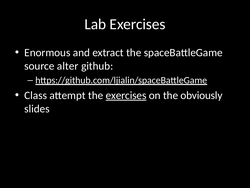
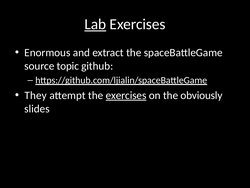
Lab underline: none -> present (95, 24)
alter: alter -> topic (68, 66)
Class: Class -> They (36, 95)
